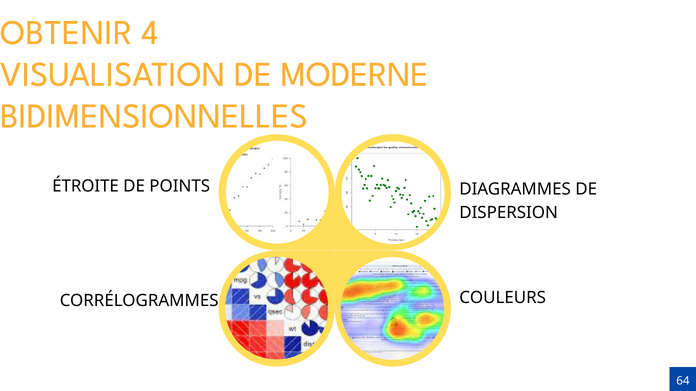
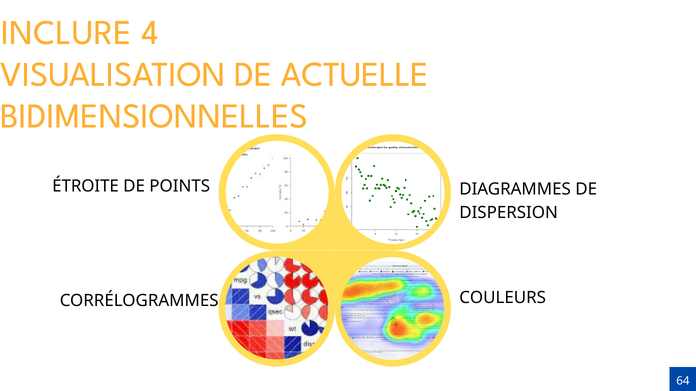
OBTENIR: OBTENIR -> INCLURE (66, 33)
MODERNE: MODERNE -> ACTUELLE (354, 74)
